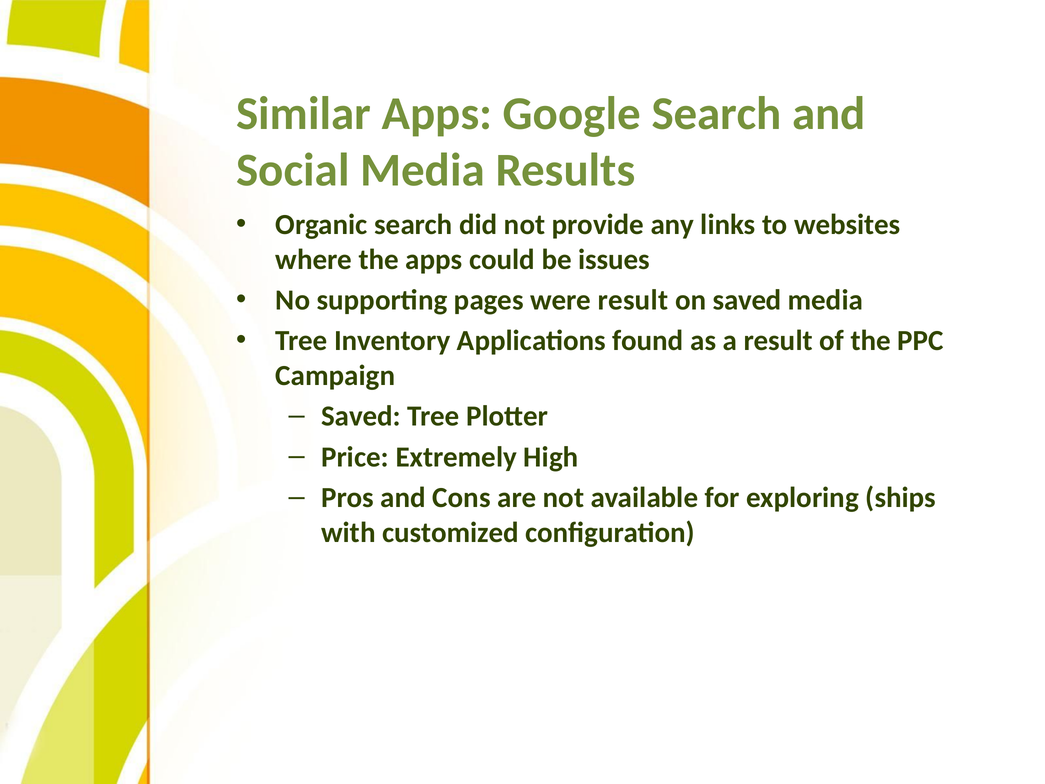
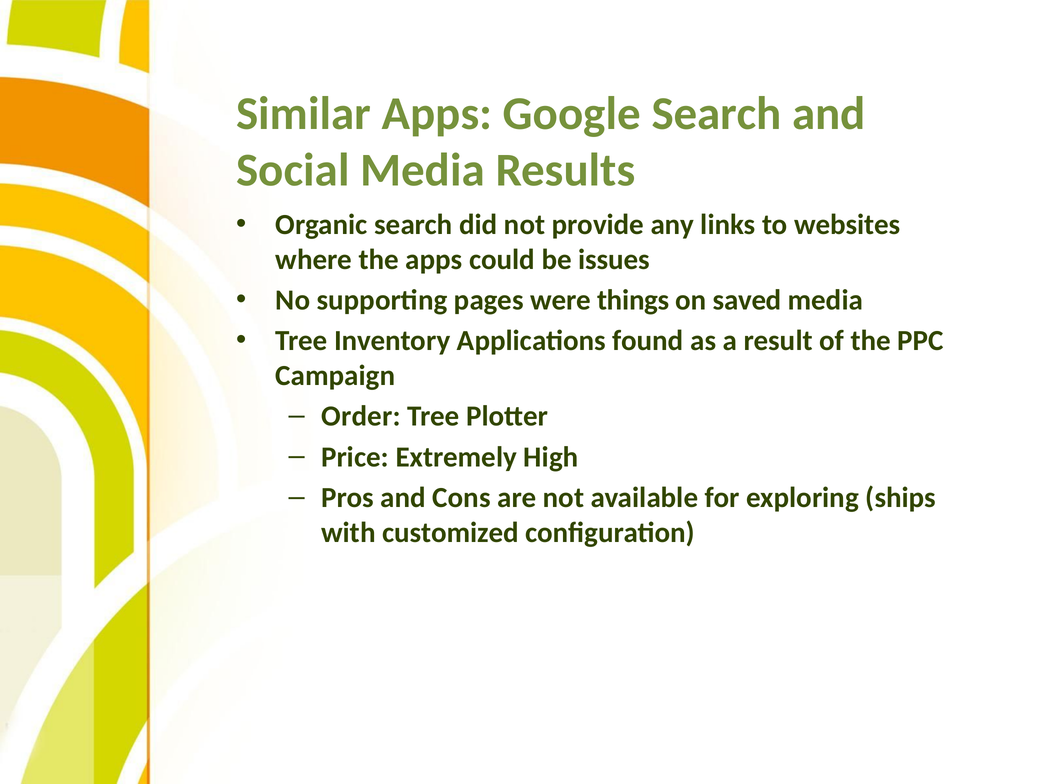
were result: result -> things (633, 300)
Saved: Saved -> Order (361, 416)
